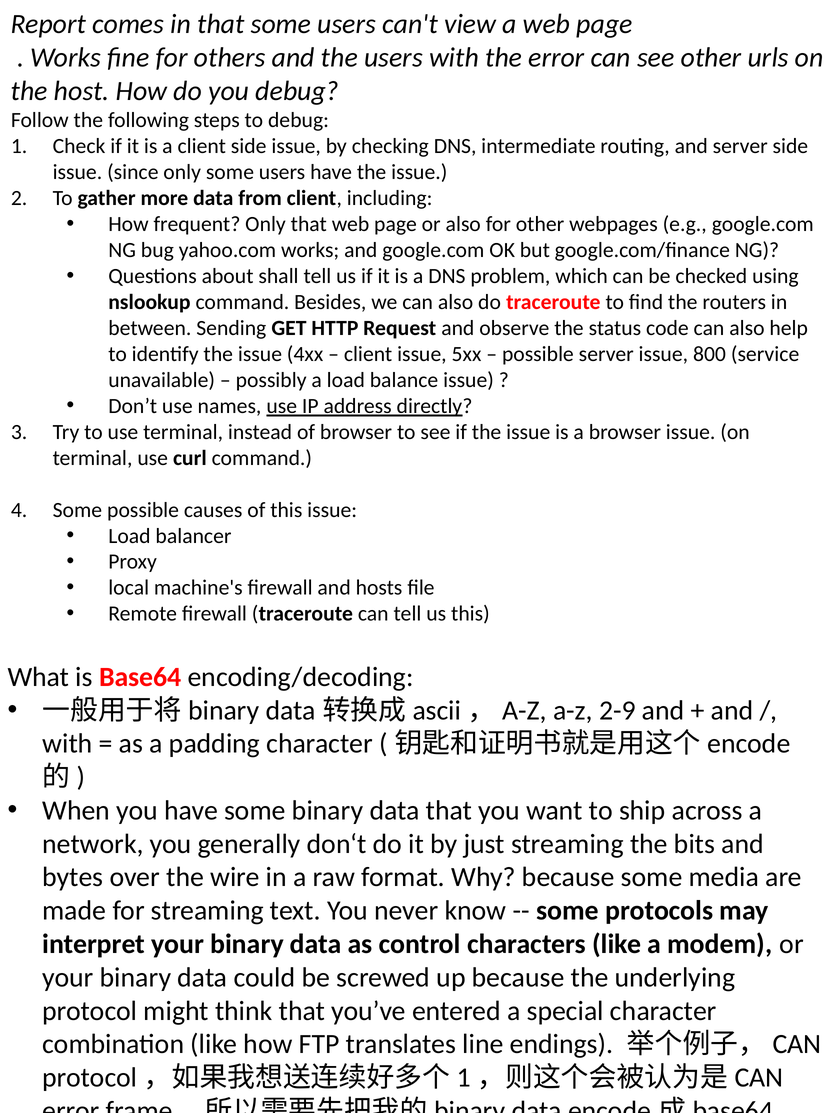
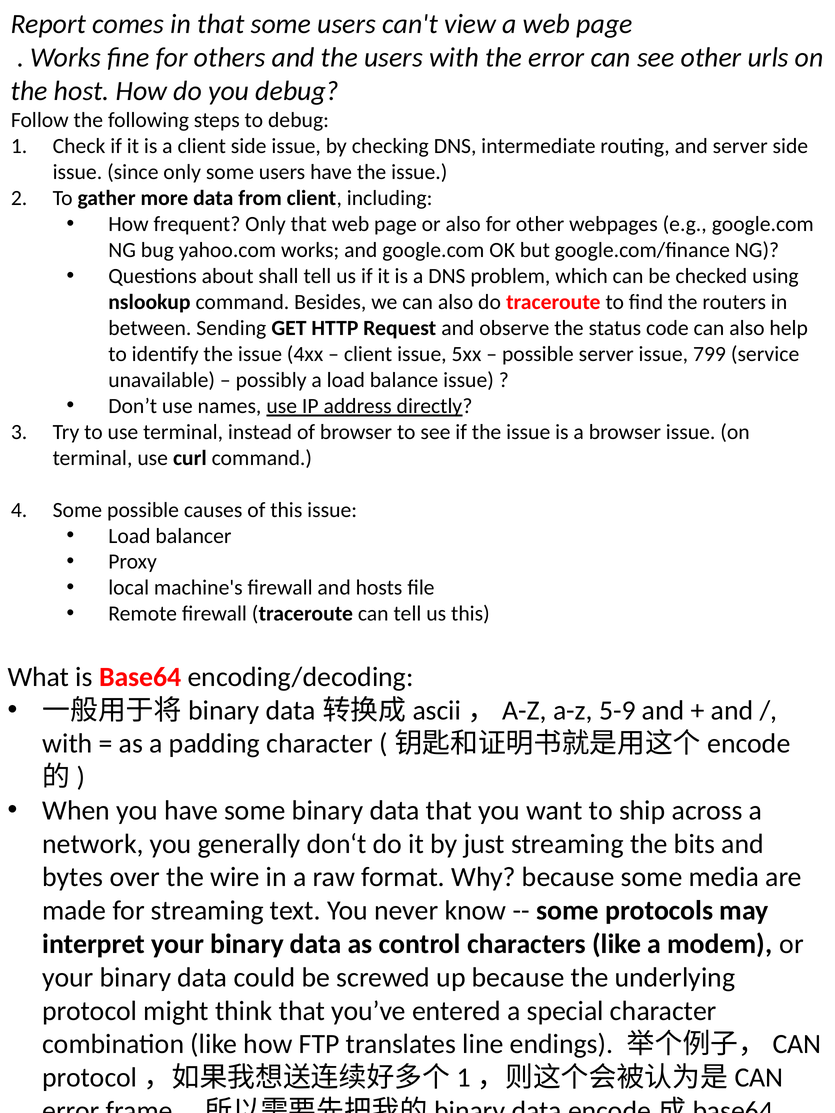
800: 800 -> 799 (710, 354)
2-9: 2-9 -> 5-9 (617, 711)
